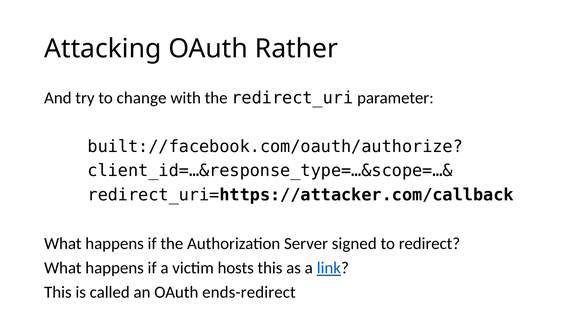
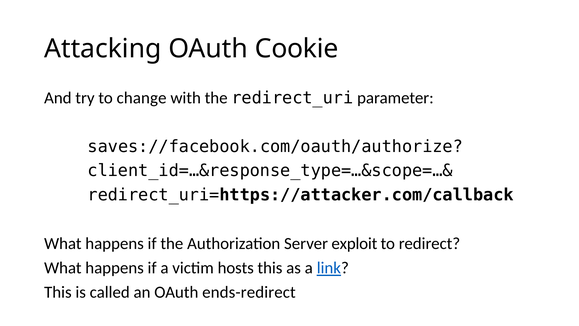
Rather: Rather -> Cookie (297, 49)
built://facebook.com/oauth/authorize: built://facebook.com/oauth/authorize -> saves://facebook.com/oauth/authorize (275, 146)
signed: signed -> exploit (354, 243)
